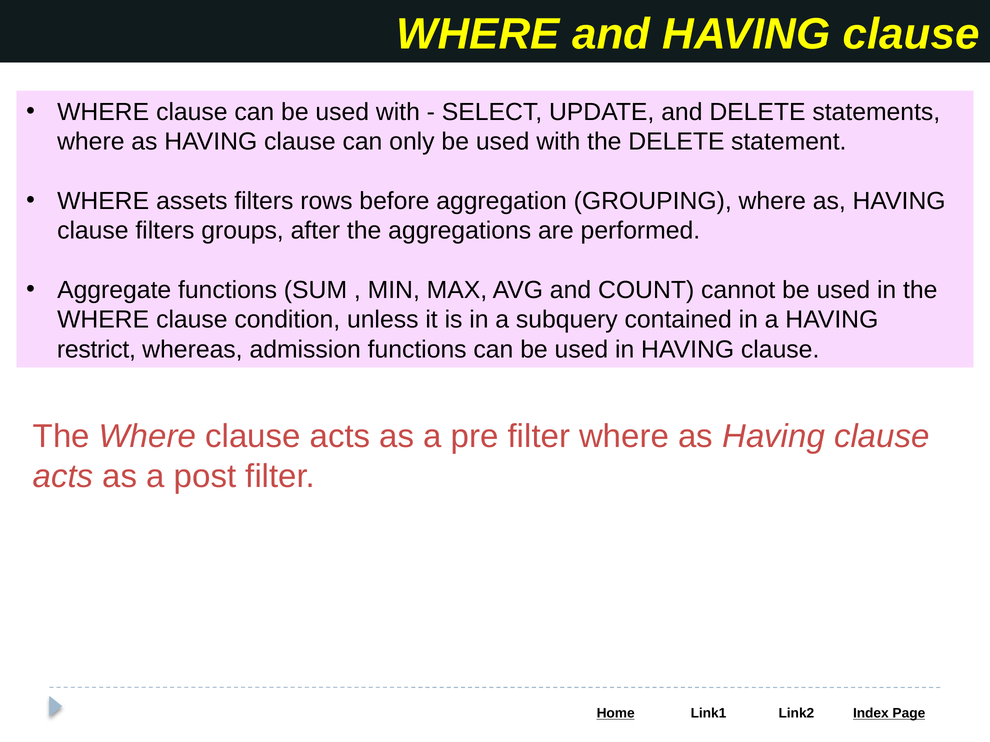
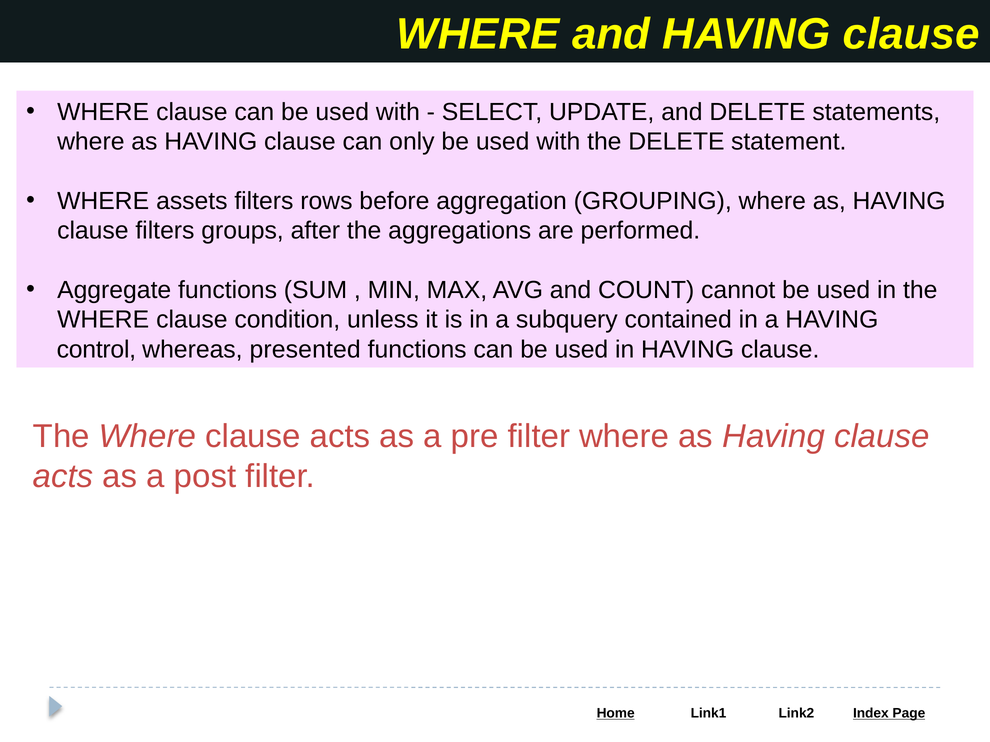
restrict: restrict -> control (96, 350)
admission: admission -> presented (305, 350)
